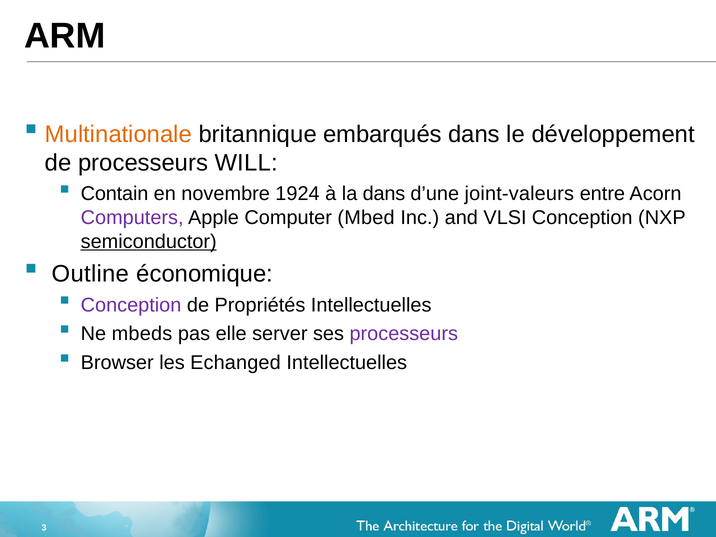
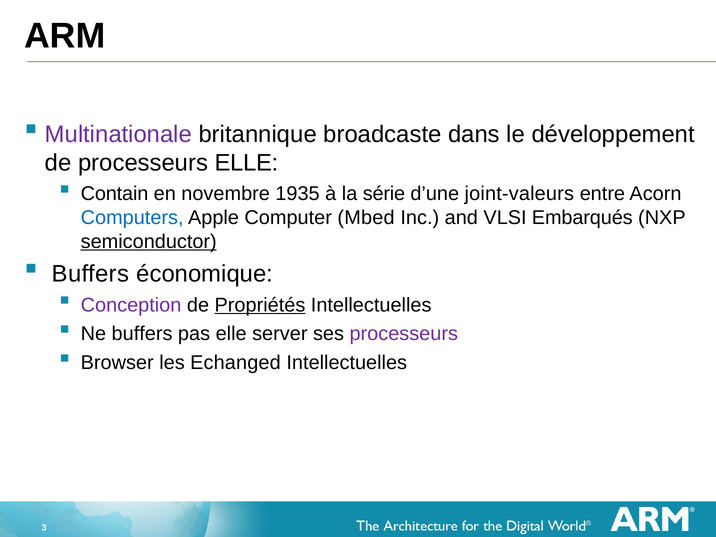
Multinationale colour: orange -> purple (118, 134)
embarqués: embarqués -> broadcaste (382, 134)
processeurs WILL: WILL -> ELLE (247, 163)
1924: 1924 -> 1935 (298, 194)
la dans: dans -> série (384, 194)
Computers colour: purple -> blue (132, 218)
VLSI Conception: Conception -> Embarqués (582, 218)
Outline: Outline -> Buffers (90, 274)
Propriétés underline: none -> present (260, 305)
Ne mbeds: mbeds -> buffers (142, 334)
